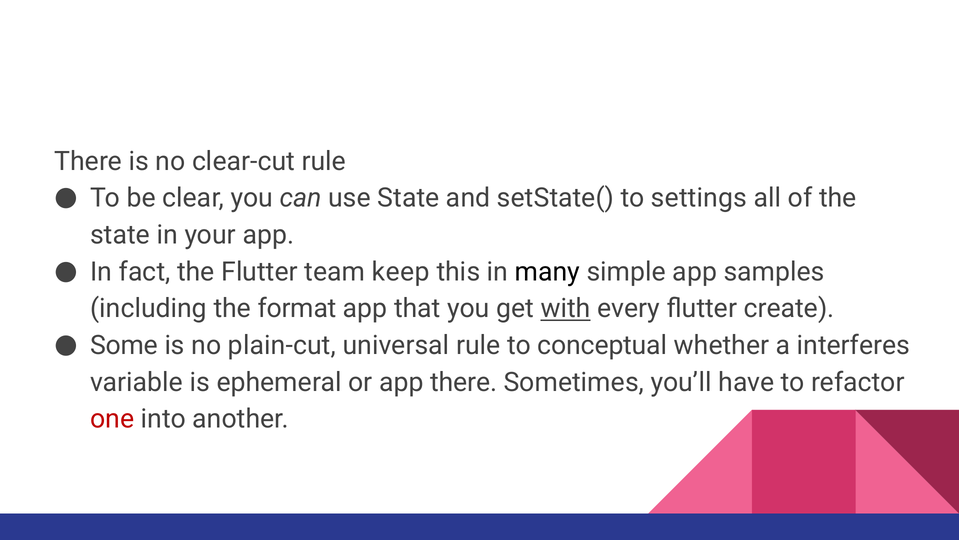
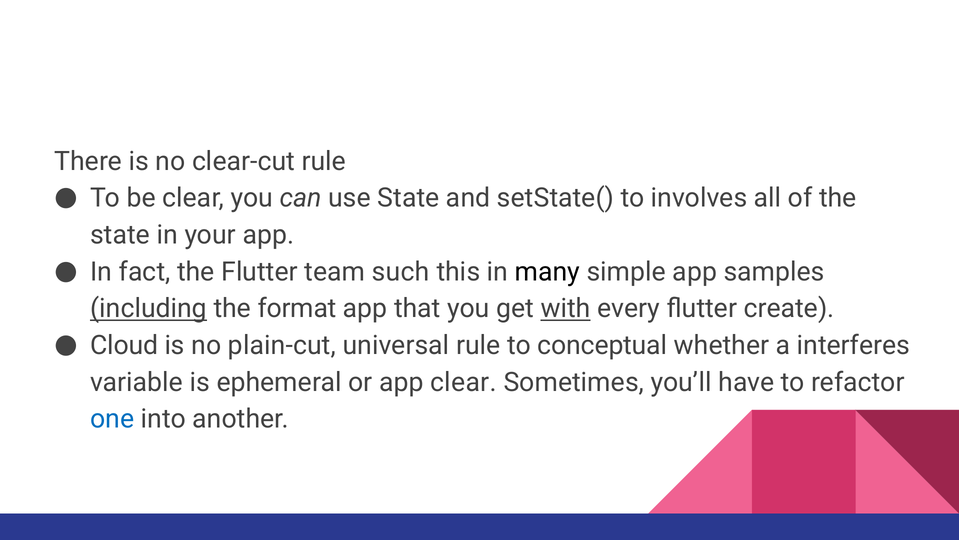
settings: settings -> involves (699, 198)
keep: keep -> such (401, 272)
including underline: none -> present (149, 308)
Some: Some -> Cloud (124, 345)
app there: there -> clear (463, 382)
one colour: red -> blue (112, 419)
